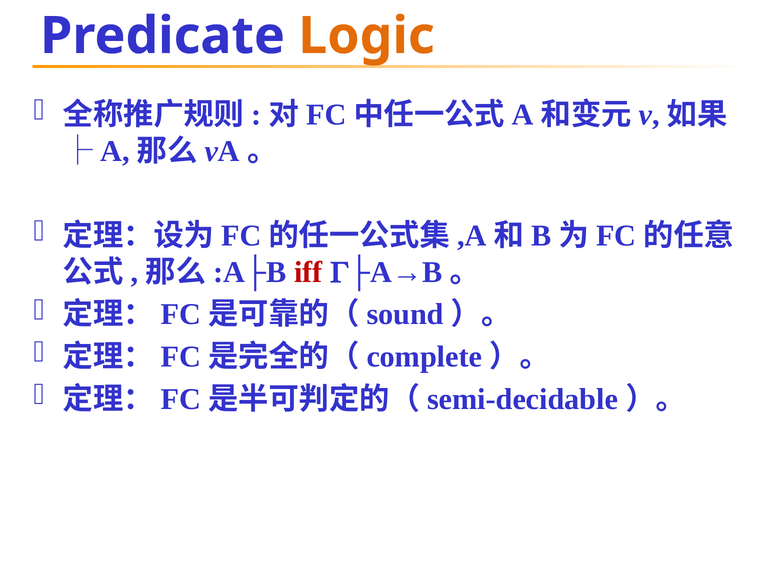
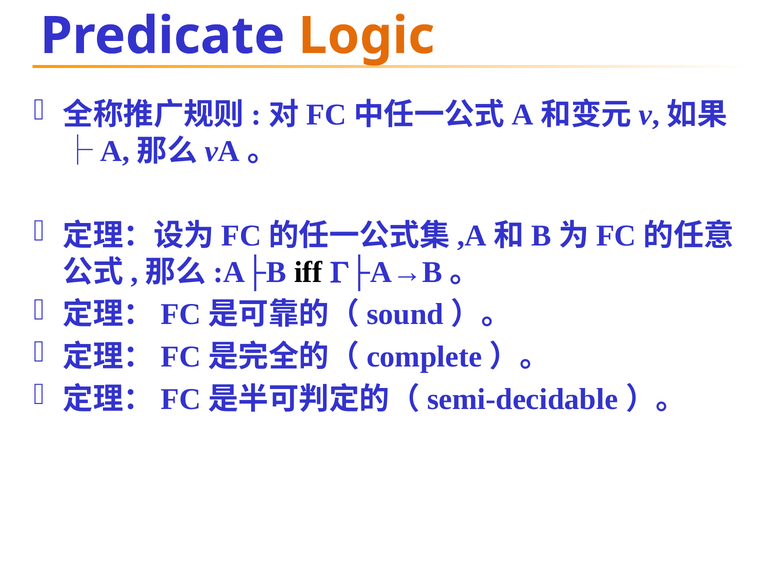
iff colour: red -> black (308, 272)
